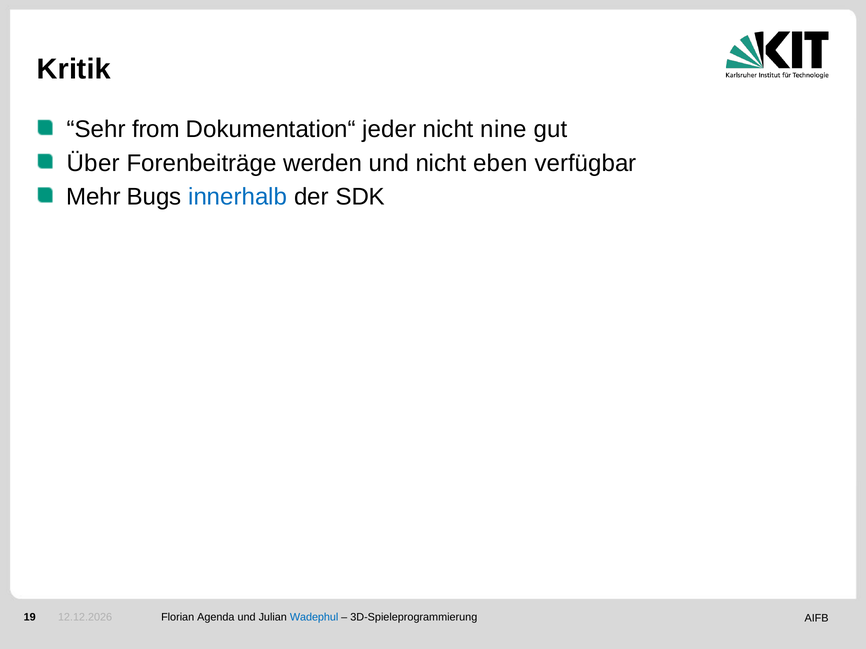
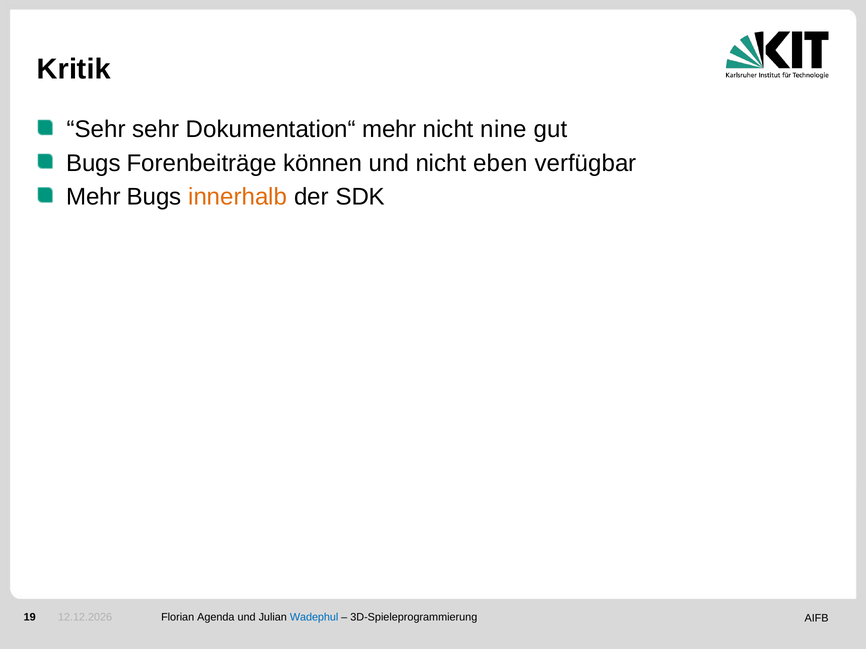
Sehr from: from -> sehr (156, 130)
Dokumentation“ jeder: jeder -> mehr (389, 130)
Über: Über -> Bugs (94, 163)
werden: werden -> können (323, 163)
innerhalb colour: blue -> orange (238, 197)
